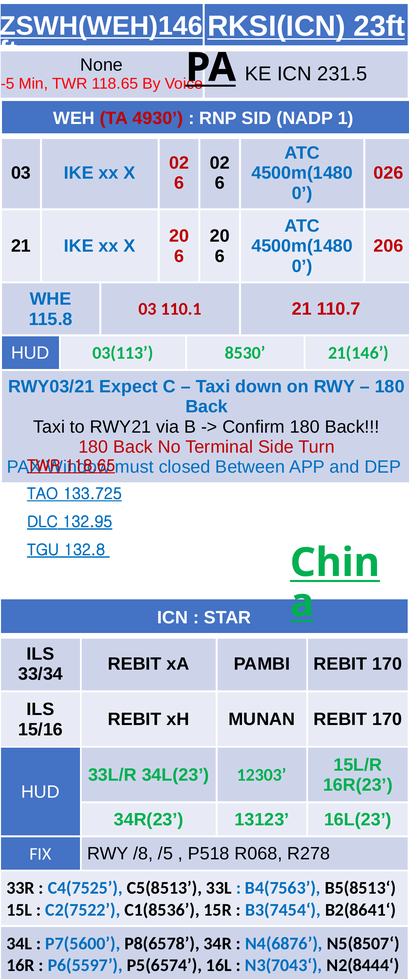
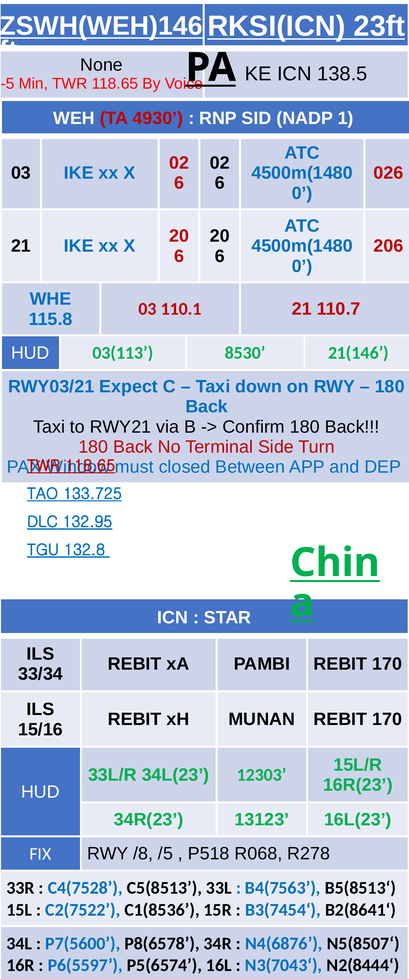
231.5: 231.5 -> 138.5 (342, 74)
C4(7525: C4(7525 -> C4(7528 (85, 888)
